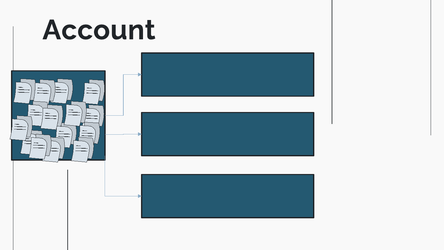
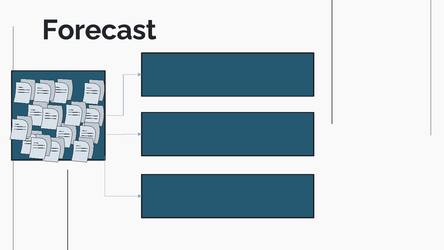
Account: Account -> Forecast (99, 30)
